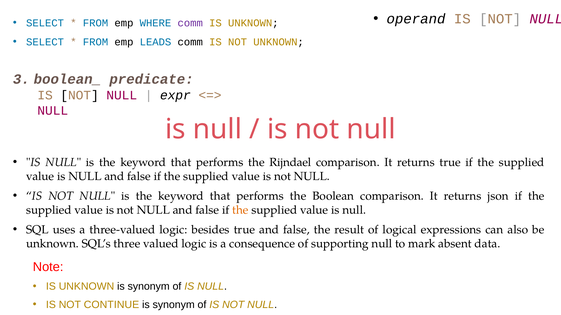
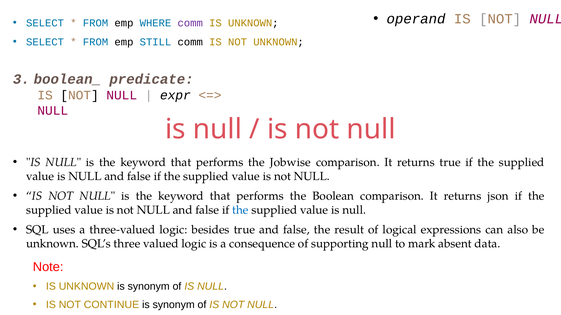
LEADS: LEADS -> STILL (155, 42)
Rijndael: Rijndael -> Jobwise (290, 163)
the colour: orange -> blue (240, 210)
